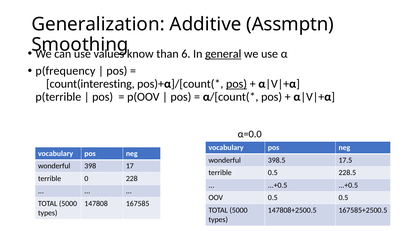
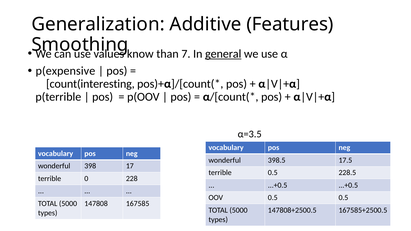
Assmptn: Assmptn -> Features (290, 24)
6: 6 -> 7 (186, 54)
p(frequency: p(frequency -> p(expensive (65, 71)
pos underline: present -> none (237, 84)
α=0.0: α=0.0 -> α=3.5 (250, 134)
